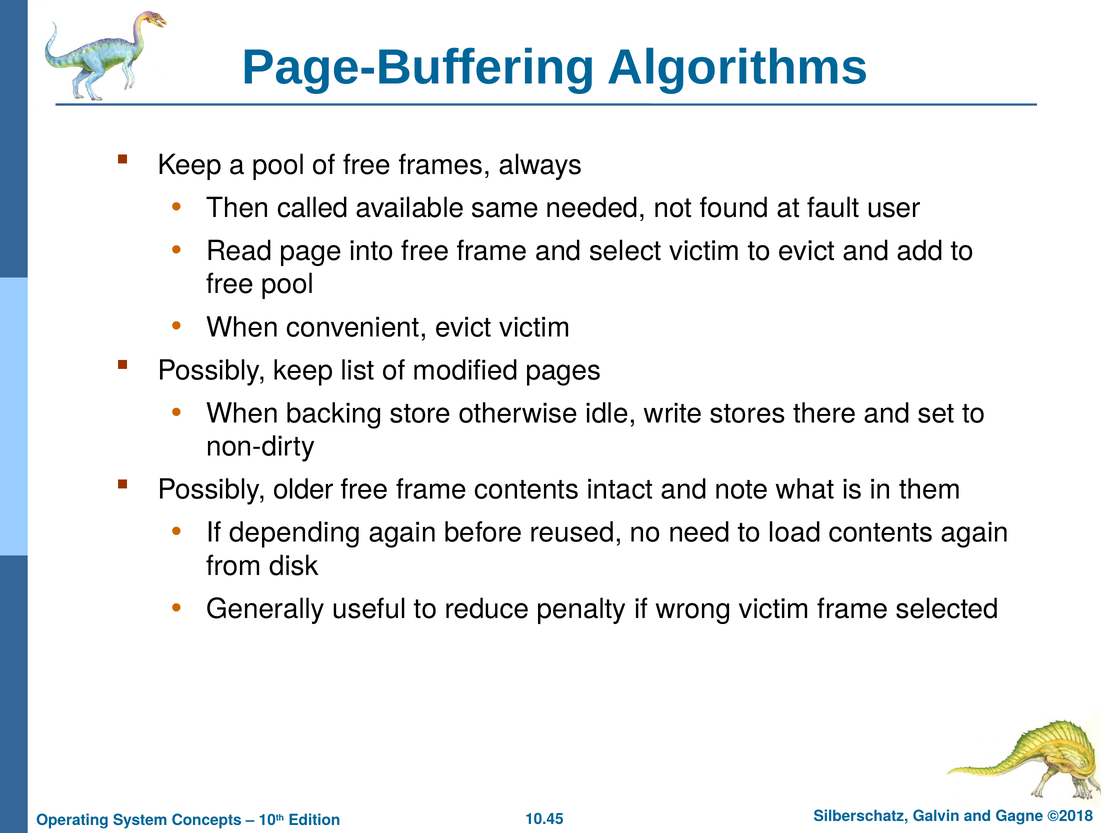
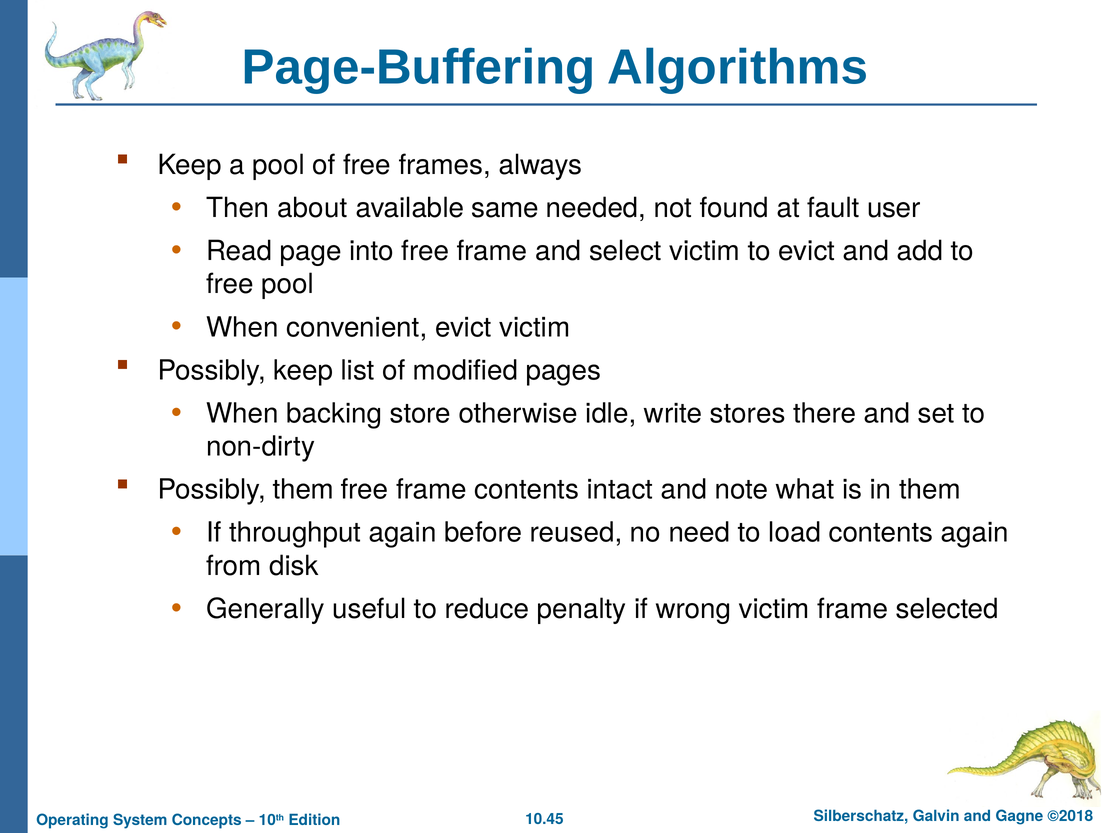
called: called -> about (312, 208)
Possibly older: older -> them (303, 490)
depending: depending -> throughput (295, 533)
